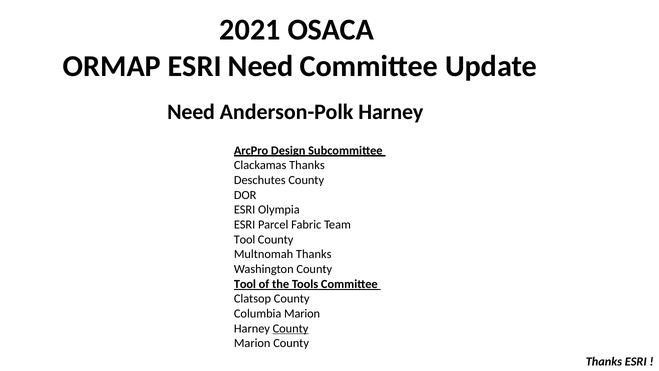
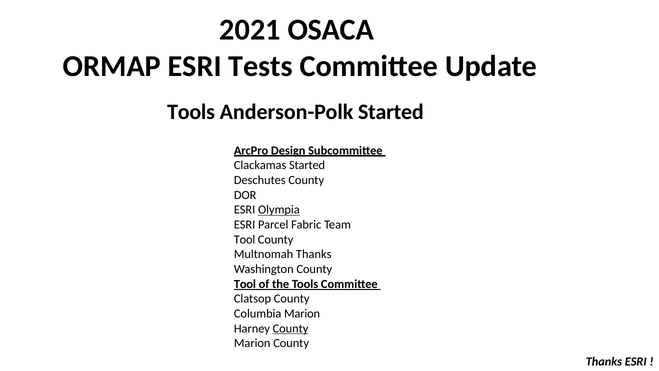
ESRI Need: Need -> Tests (261, 66)
Need: Need -> Tools (191, 112)
Anderson-Polk Harney: Harney -> Started (391, 112)
Clackamas Thanks: Thanks -> Started (307, 165)
Olympia underline: none -> present (279, 210)
